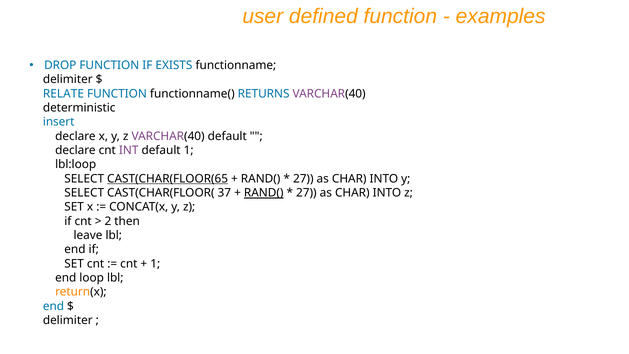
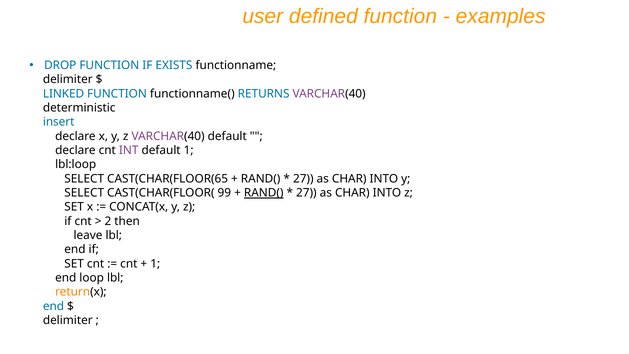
RELATE: RELATE -> LINKED (64, 94)
CAST(CHAR(FLOOR(65 underline: present -> none (168, 179)
37: 37 -> 99 (224, 193)
